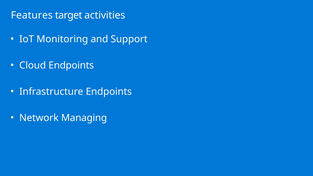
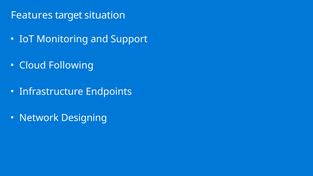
activities: activities -> situation (105, 15)
Cloud Endpoints: Endpoints -> Following (71, 65)
Managing: Managing -> Designing (84, 118)
